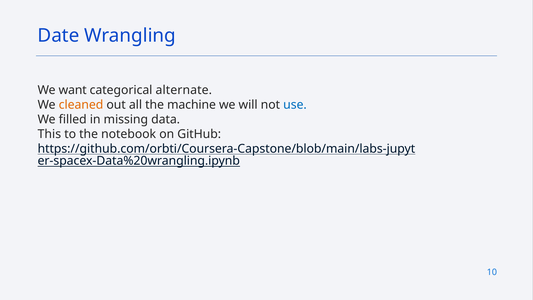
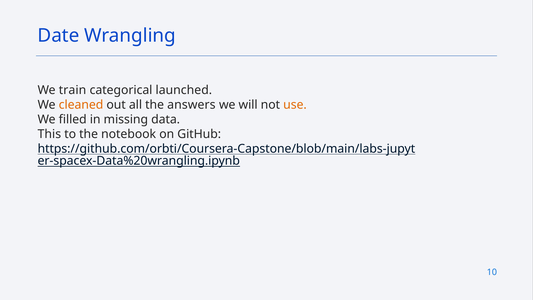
want: want -> train (73, 90)
alternate: alternate -> launched (184, 90)
machine: machine -> answers (191, 105)
use colour: blue -> orange (295, 105)
